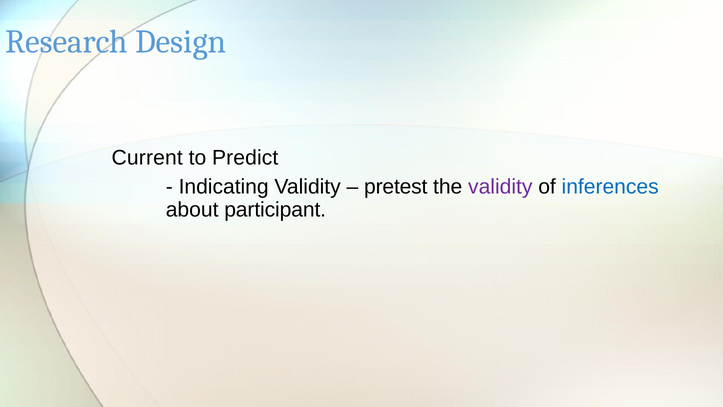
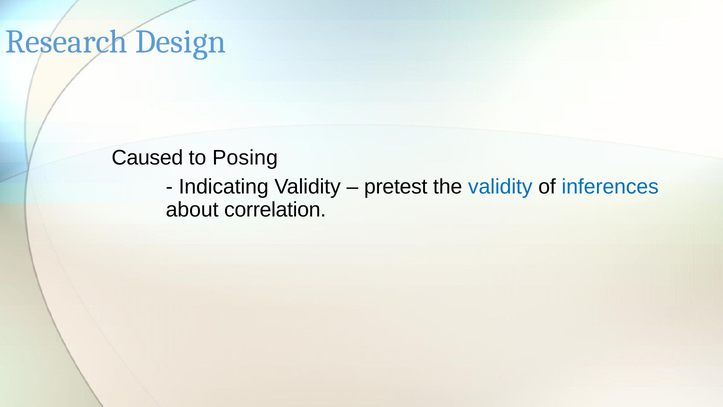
Current: Current -> Caused (147, 158)
Predict: Predict -> Posing (245, 158)
validity colour: purple -> blue (500, 187)
participant: participant -> correlation (275, 209)
